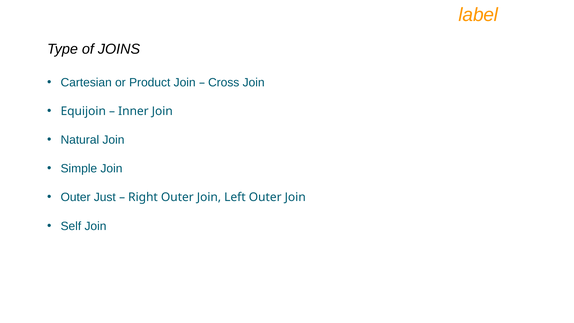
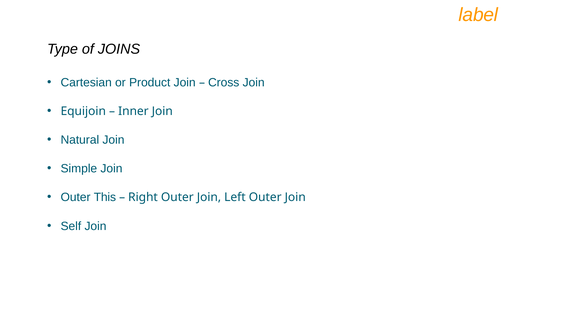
Just: Just -> This (105, 197)
